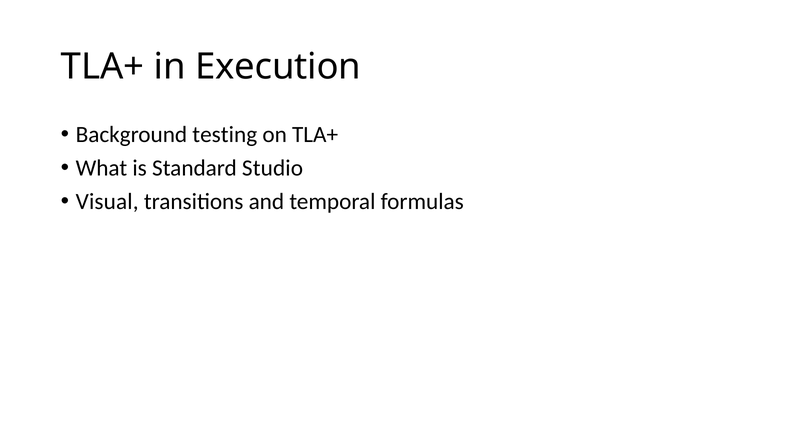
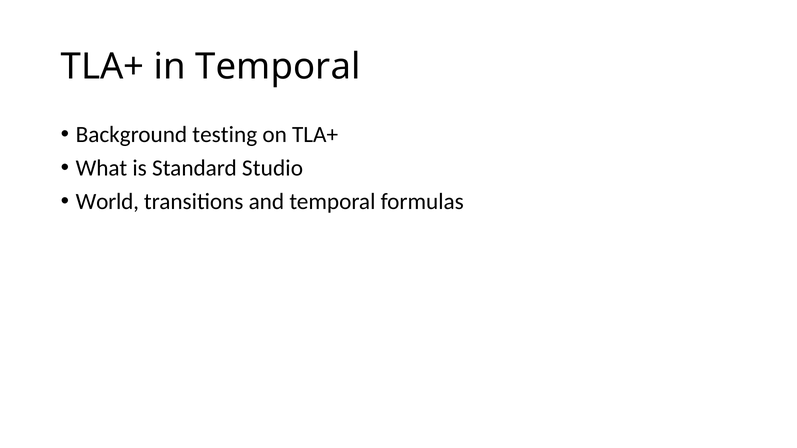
in Execution: Execution -> Temporal (278, 67)
Visual: Visual -> World (107, 202)
